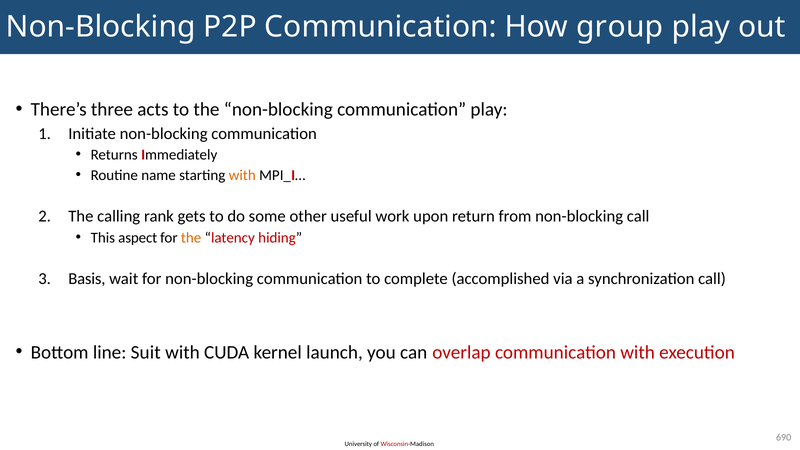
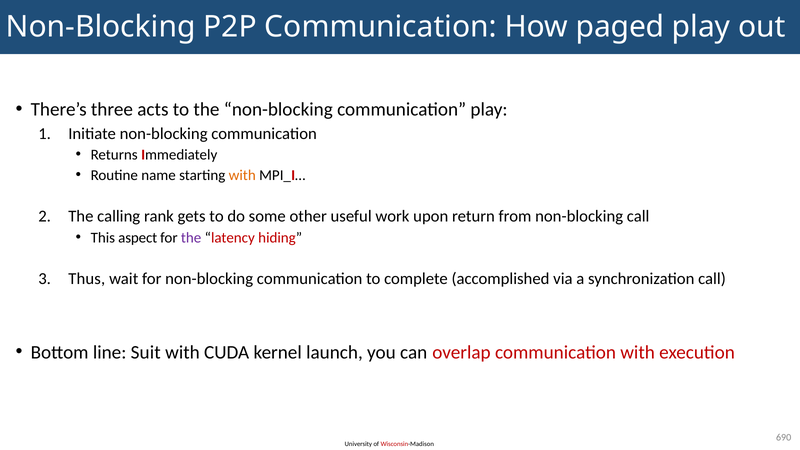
group: group -> paged (620, 27)
the colour: orange -> purple (191, 238)
Basis: Basis -> Thus (87, 279)
